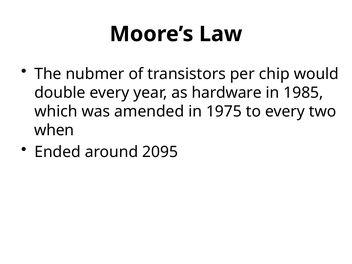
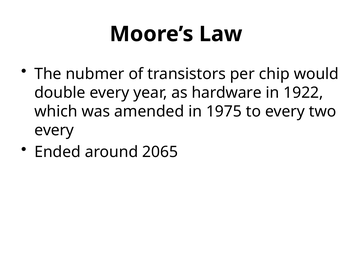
1985: 1985 -> 1922 (303, 93)
when: when -> every (54, 130)
2095: 2095 -> 2065 (160, 152)
